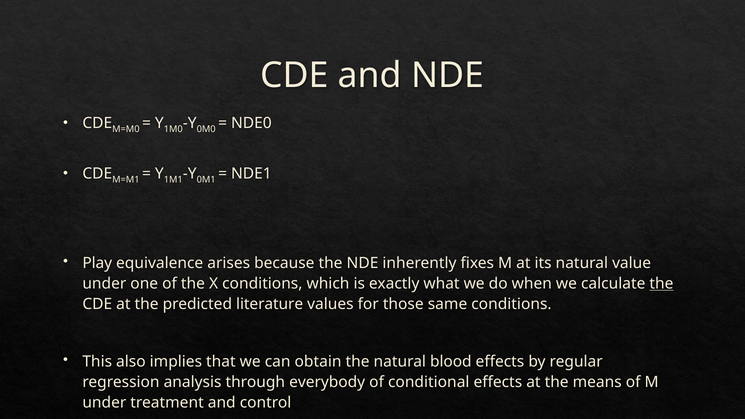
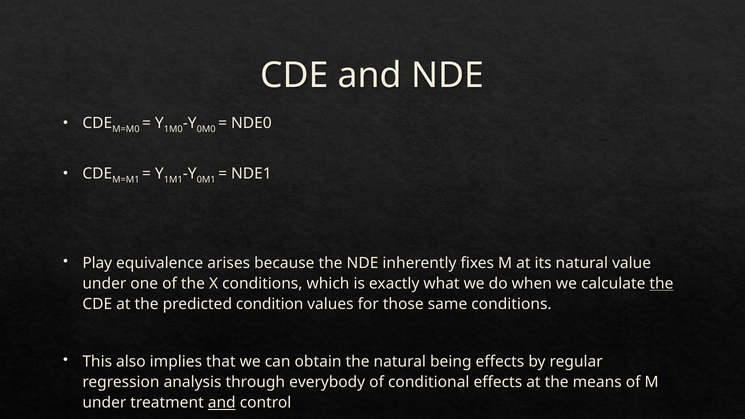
literature: literature -> condition (270, 304)
blood: blood -> being (451, 362)
and underline: none -> present (222, 403)
